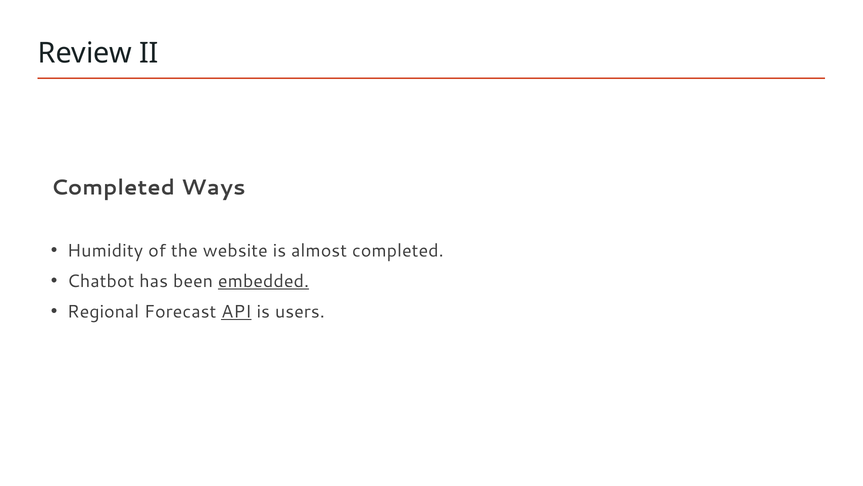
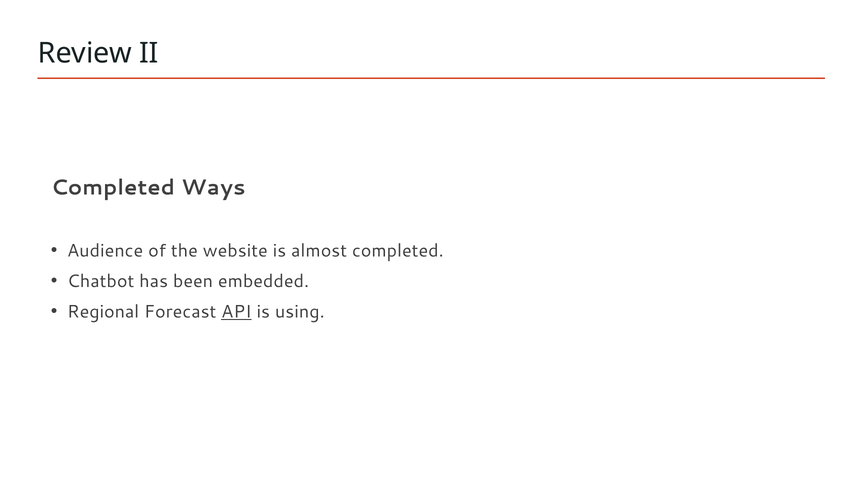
Humidity: Humidity -> Audience (105, 250)
embedded underline: present -> none (264, 281)
users: users -> using (300, 312)
